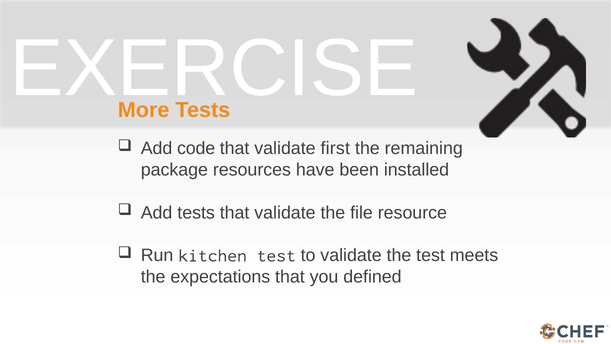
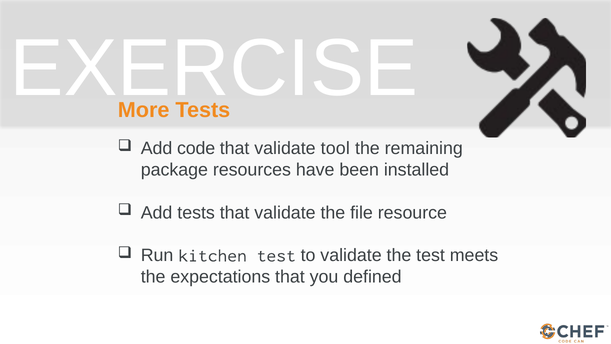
first: first -> tool (335, 148)
